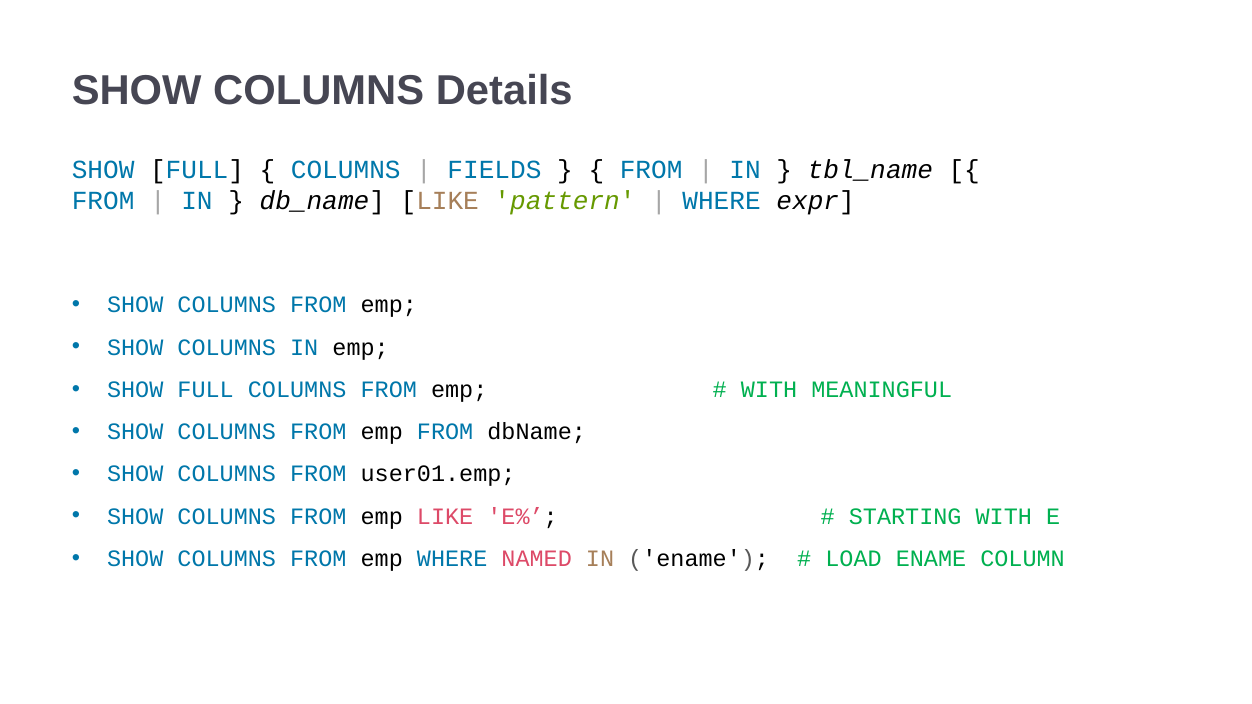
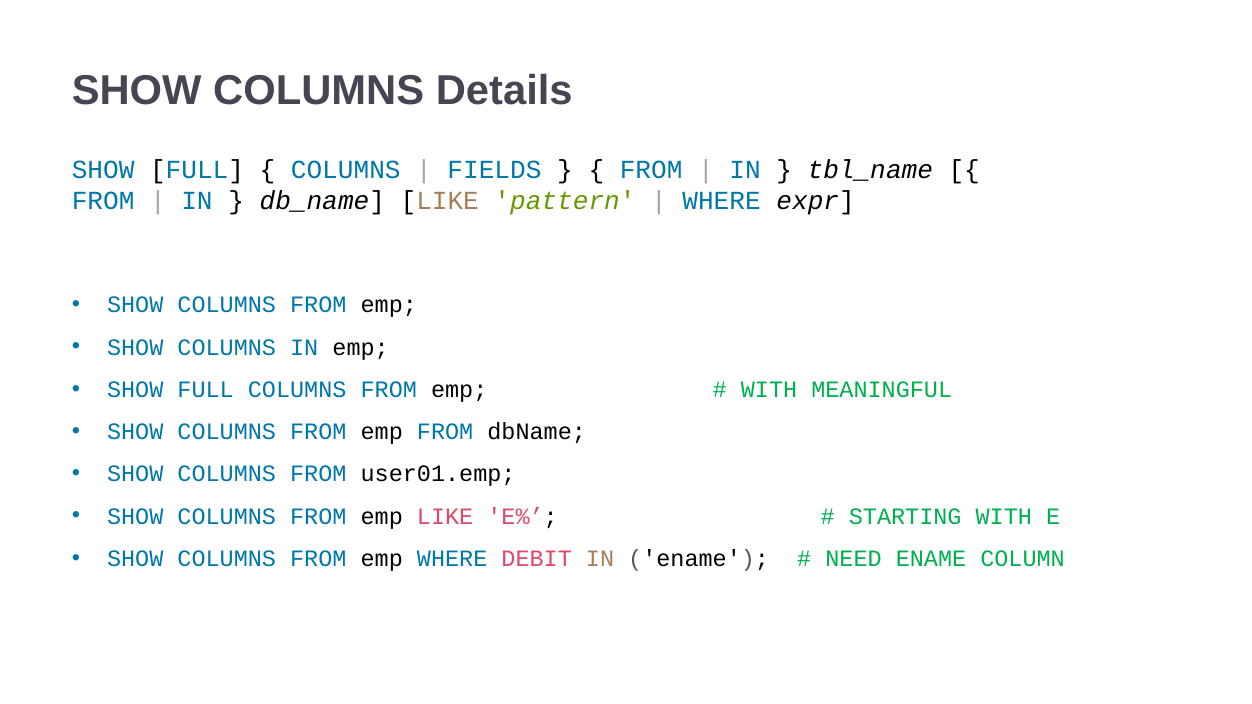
NAMED: NAMED -> DEBIT (537, 559)
LOAD: LOAD -> NEED (854, 559)
